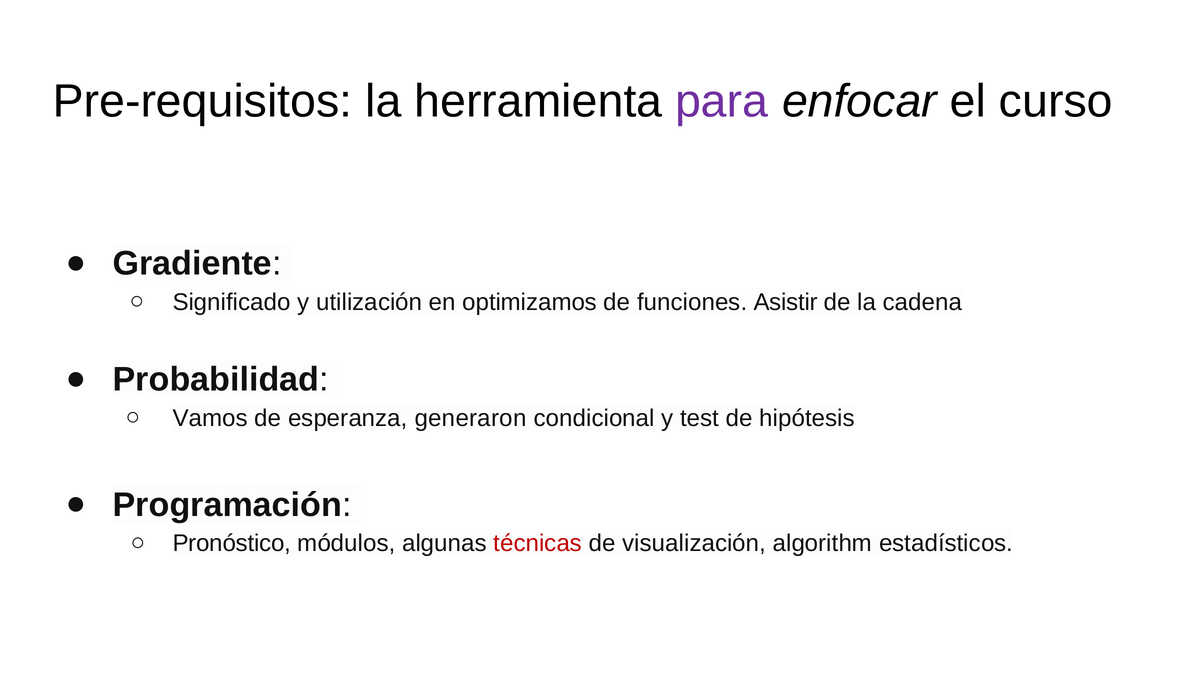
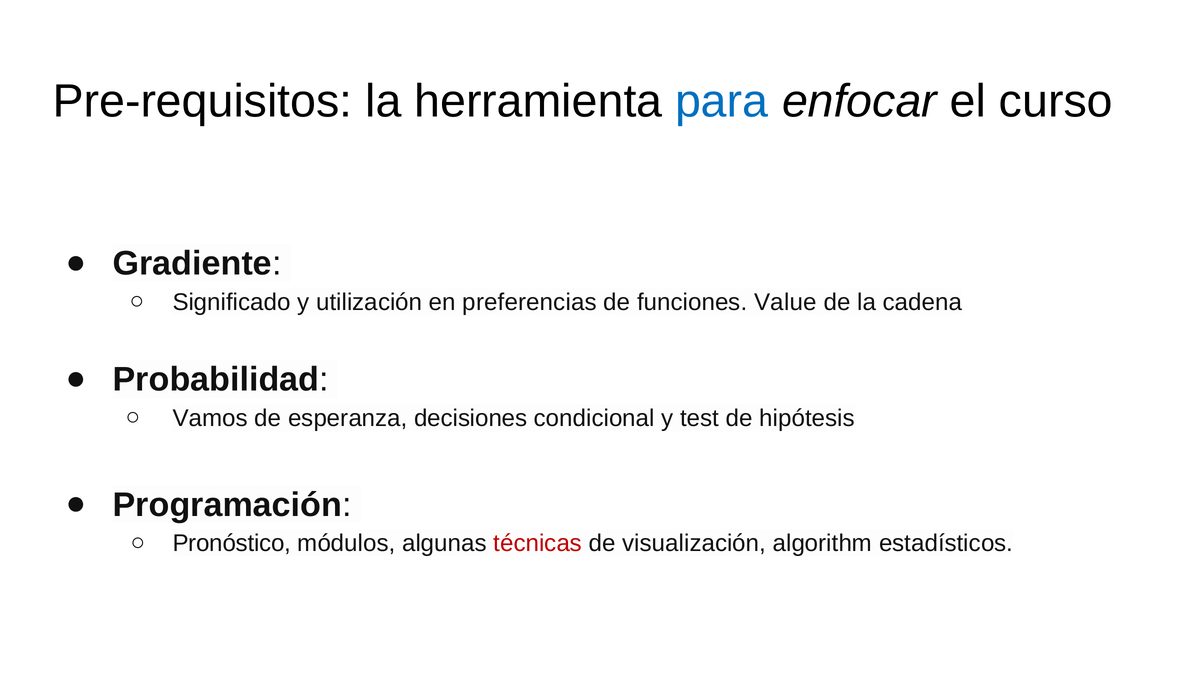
para colour: purple -> blue (722, 101)
optimizamos: optimizamos -> preferencias (530, 302)
Asistir: Asistir -> Value (785, 302)
generaron: generaron -> decisiones (471, 418)
